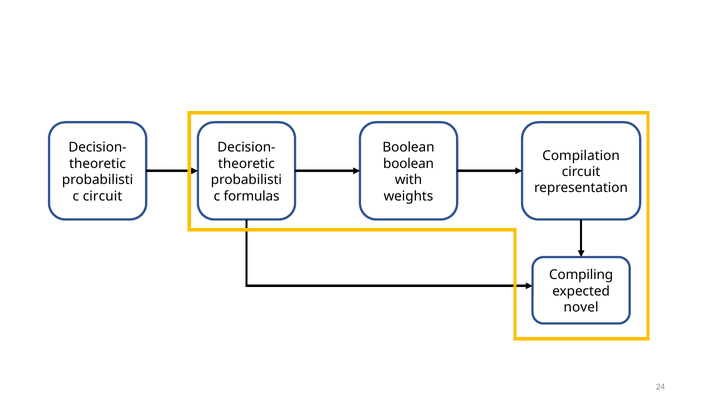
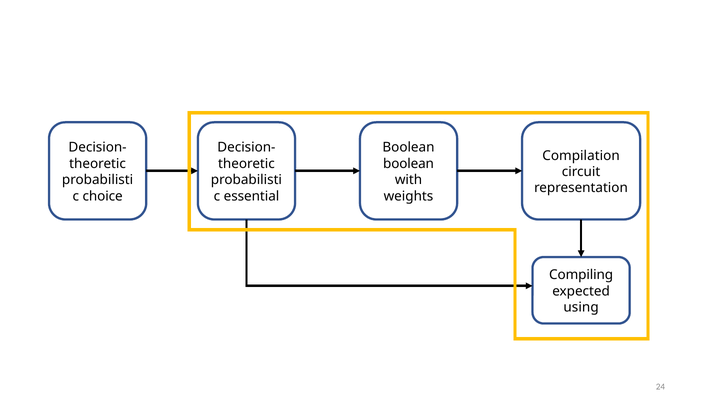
circuit: circuit -> choice (103, 196)
formulas: formulas -> essential (251, 196)
novel: novel -> using (581, 307)
